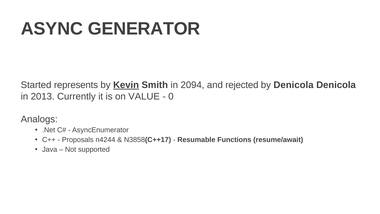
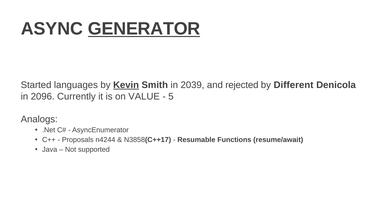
GENERATOR underline: none -> present (144, 29)
represents: represents -> languages (76, 85)
2094: 2094 -> 2039 (192, 85)
by Denicola: Denicola -> Different (294, 85)
2013: 2013 -> 2096 (43, 96)
0: 0 -> 5 (171, 96)
